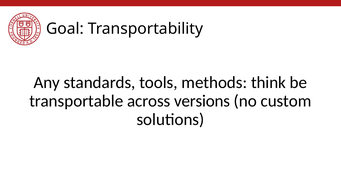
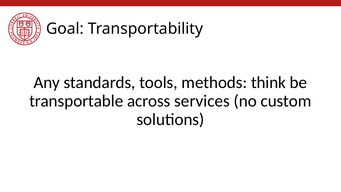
versions: versions -> services (202, 101)
